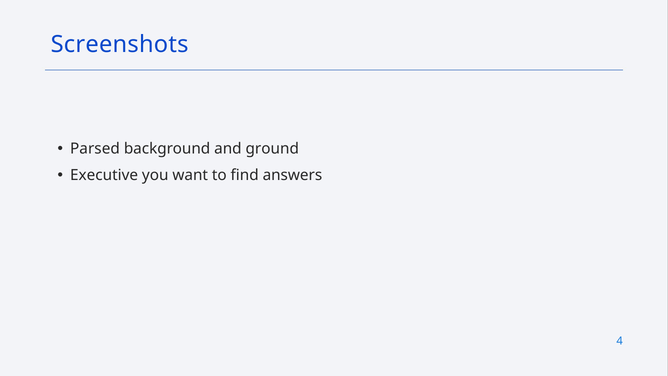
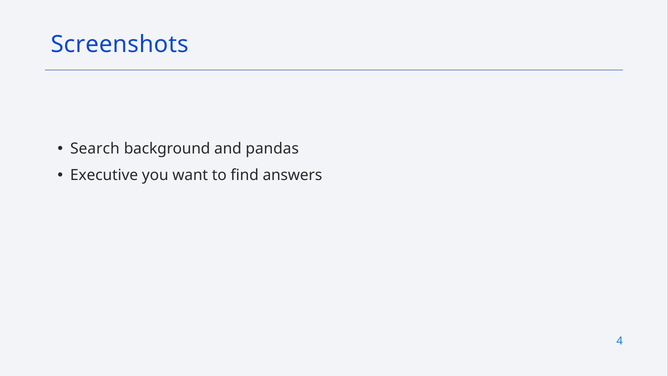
Parsed: Parsed -> Search (95, 149)
ground: ground -> pandas (272, 149)
